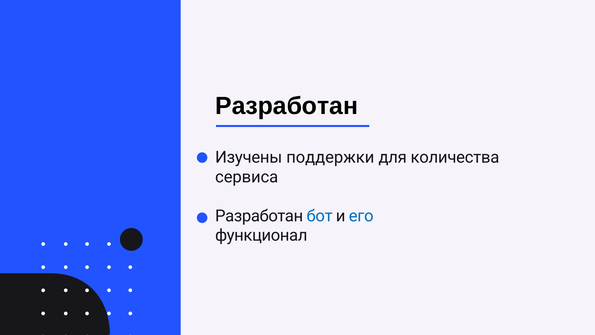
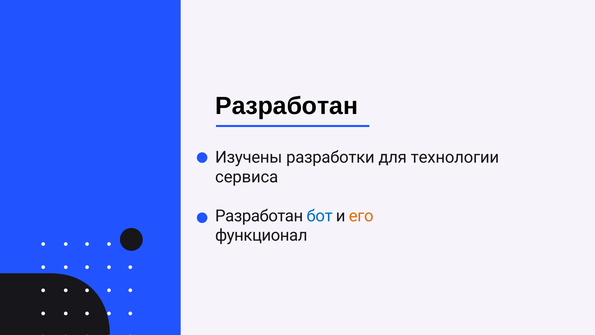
поддержки: поддержки -> разработки (330, 157)
количества: количества -> технологии (455, 157)
его colour: blue -> orange (361, 216)
